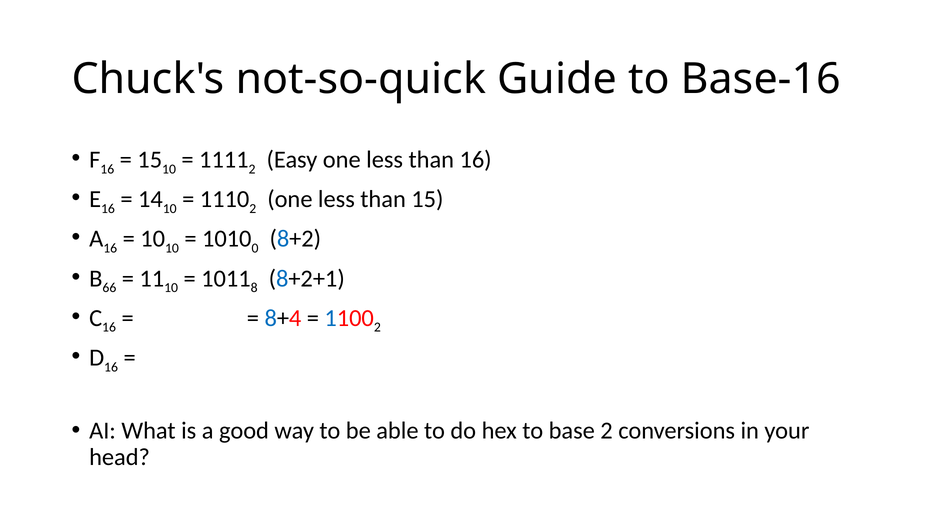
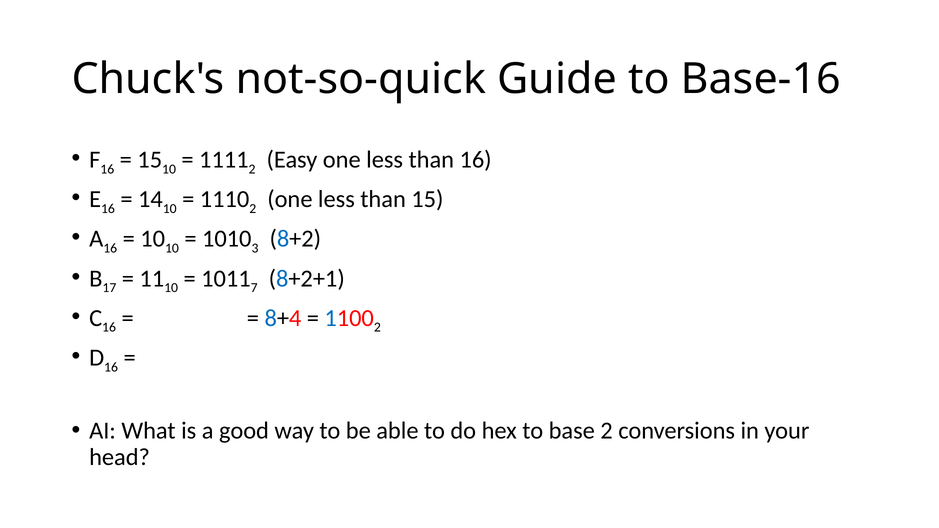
0: 0 -> 3 (255, 248)
66: 66 -> 17 (109, 288)
8: 8 -> 7 (254, 288)
